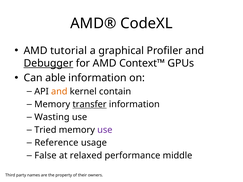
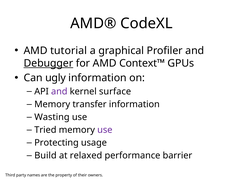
able: able -> ugly (56, 78)
and colour: orange -> purple (59, 92)
contain: contain -> surface (115, 92)
transfer underline: present -> none (90, 104)
Reference: Reference -> Protecting (56, 143)
False: False -> Build (45, 156)
middle: middle -> barrier (177, 156)
